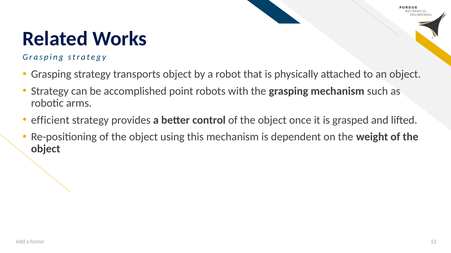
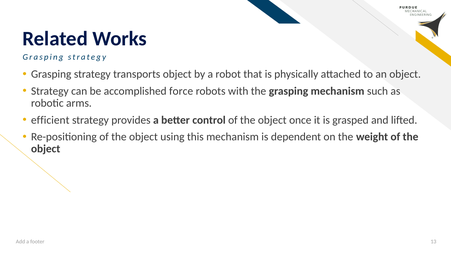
point: point -> force (181, 91)
